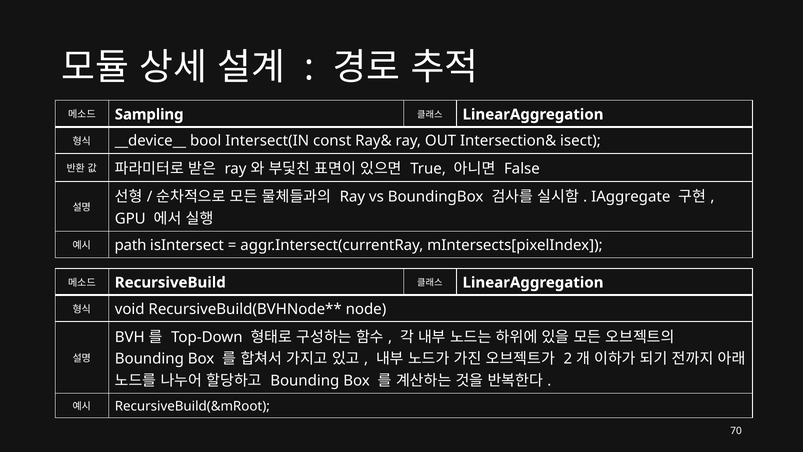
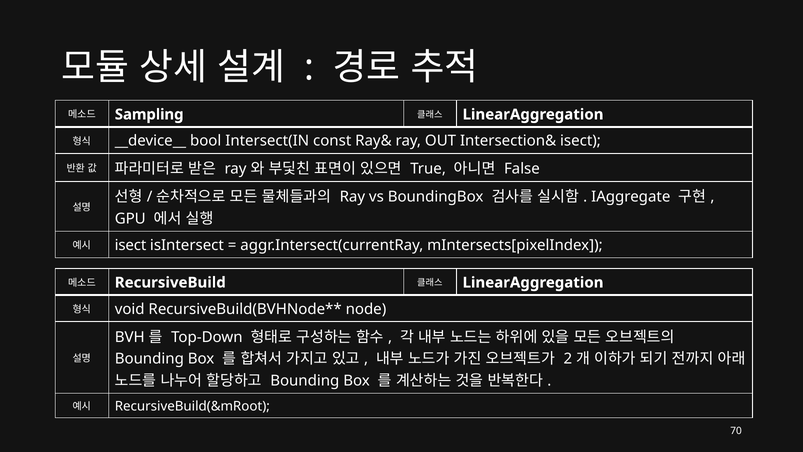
path: path -> isect (131, 245)
